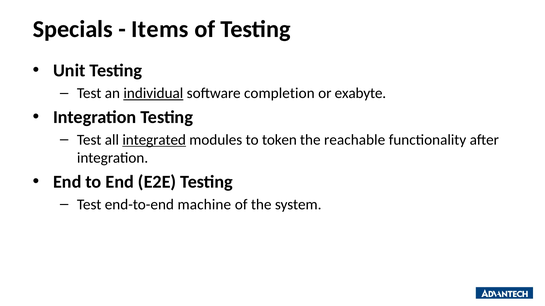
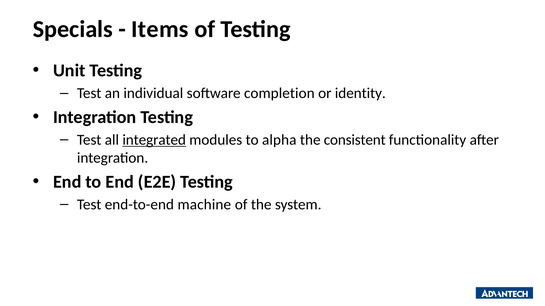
individual underline: present -> none (153, 93)
exabyte: exabyte -> identity (360, 93)
token: token -> alpha (279, 140)
reachable: reachable -> consistent (355, 140)
